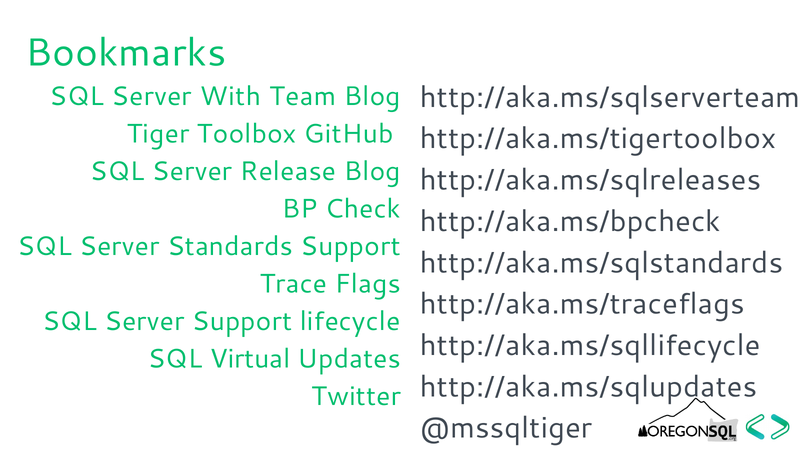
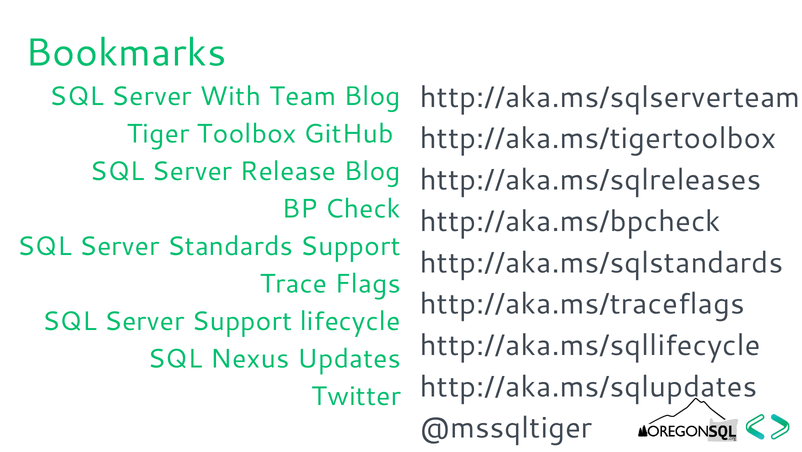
Virtual: Virtual -> Nexus (250, 359)
